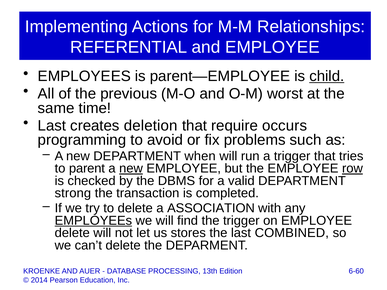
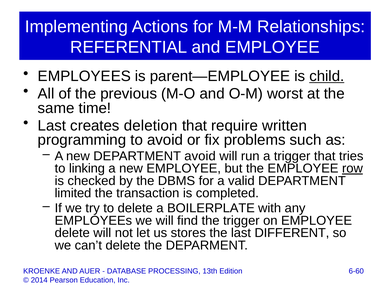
occurs: occurs -> written (285, 126)
DEPARTMENT when: when -> avoid (200, 156)
parent: parent -> linking (87, 169)
new underline: present -> none (131, 169)
strong: strong -> limited (73, 193)
ASSOCIATION: ASSOCIATION -> BOILERPLATE (211, 208)
EMPLOYEEs underline: present -> none (93, 221)
COMBINED: COMBINED -> DIFFERENT (292, 233)
